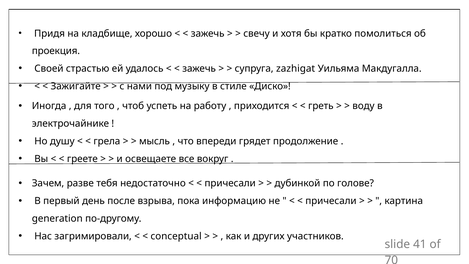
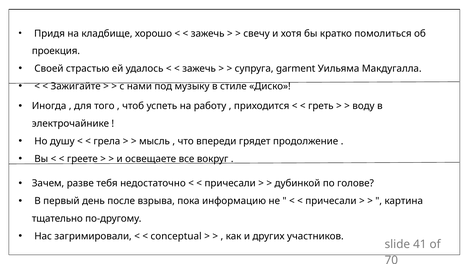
zazhigat: zazhigat -> garment (296, 69)
generation: generation -> тщательно (57, 218)
